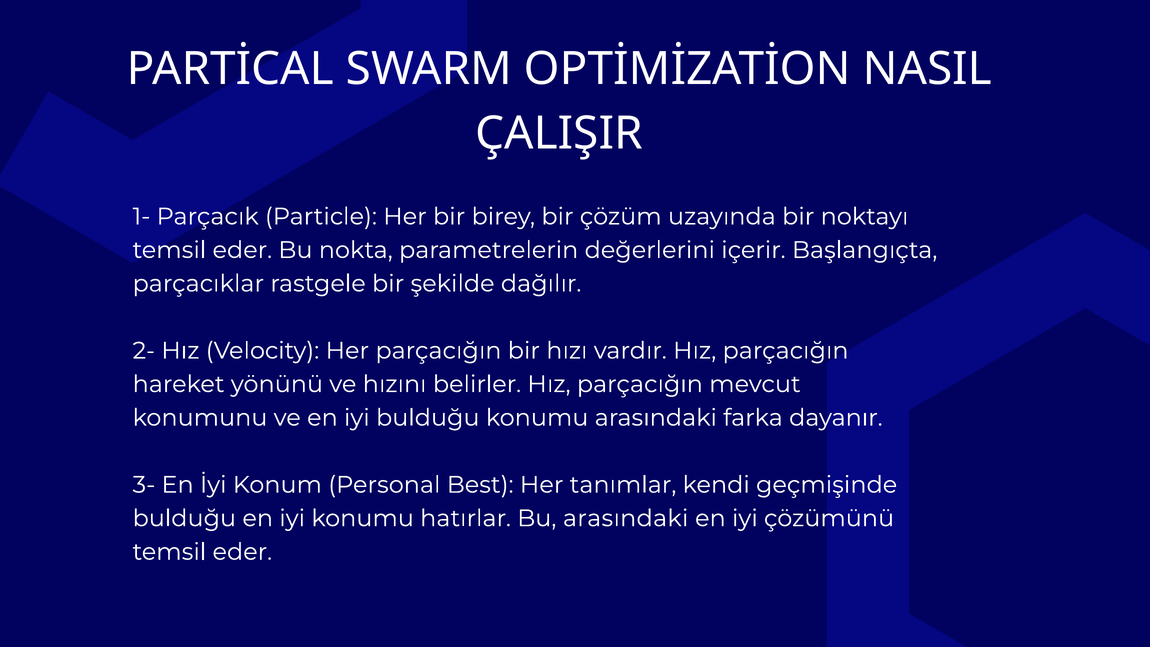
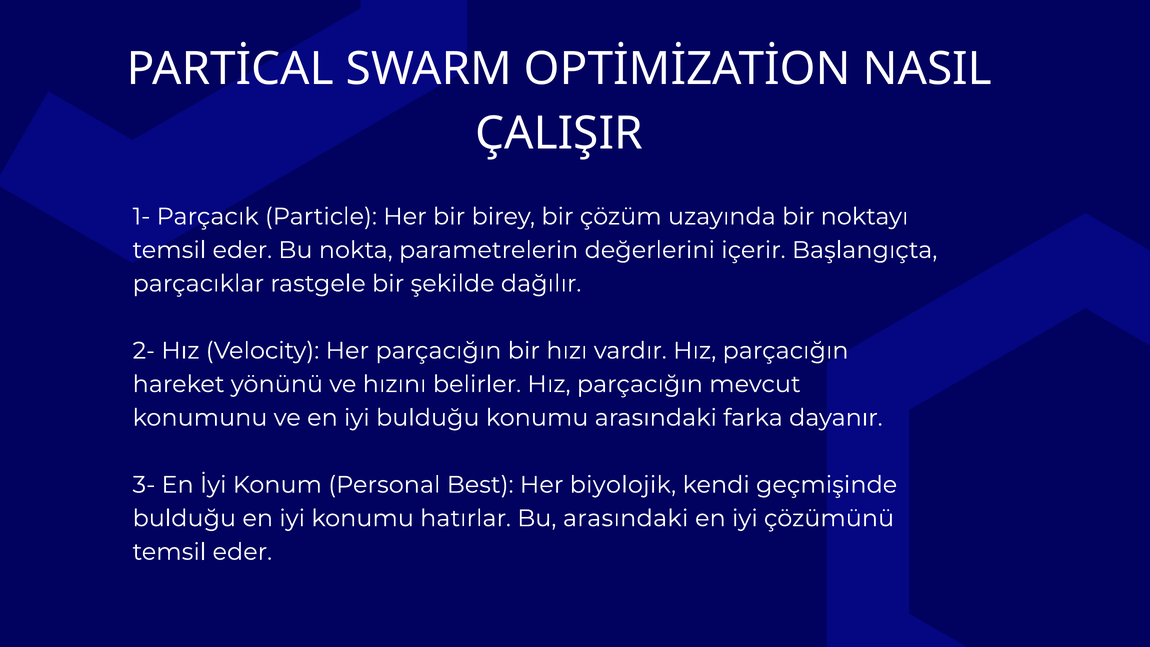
tanımlar: tanımlar -> biyolojik (623, 485)
